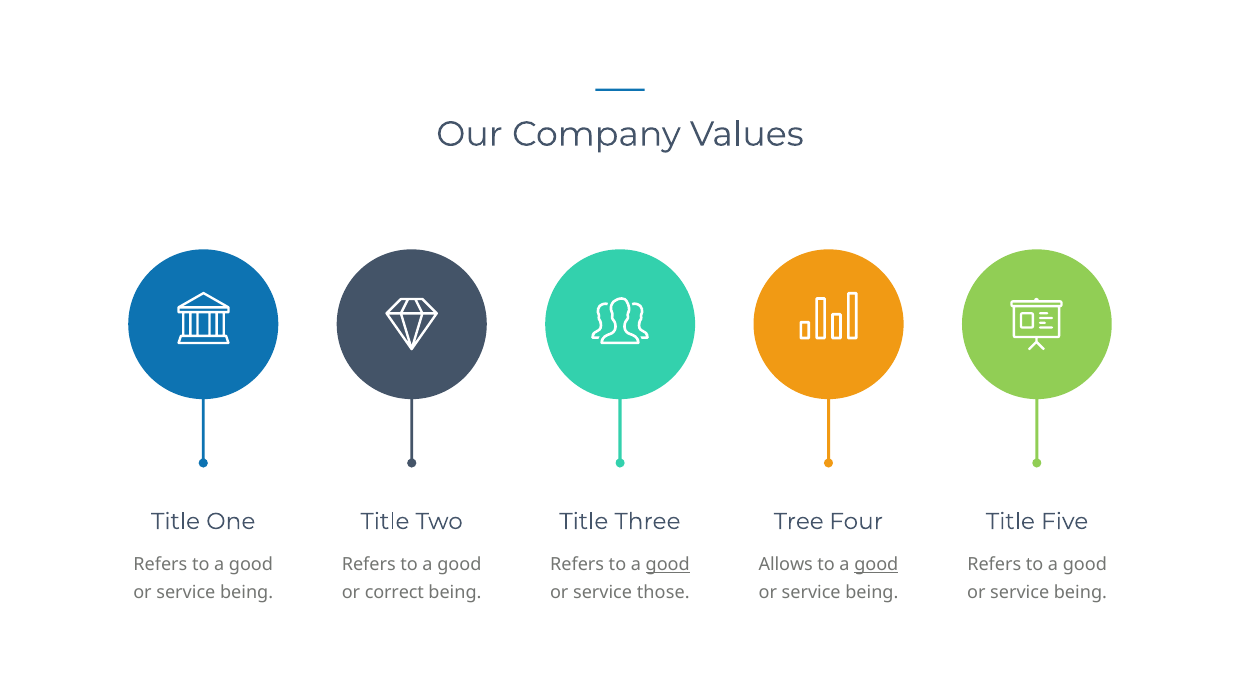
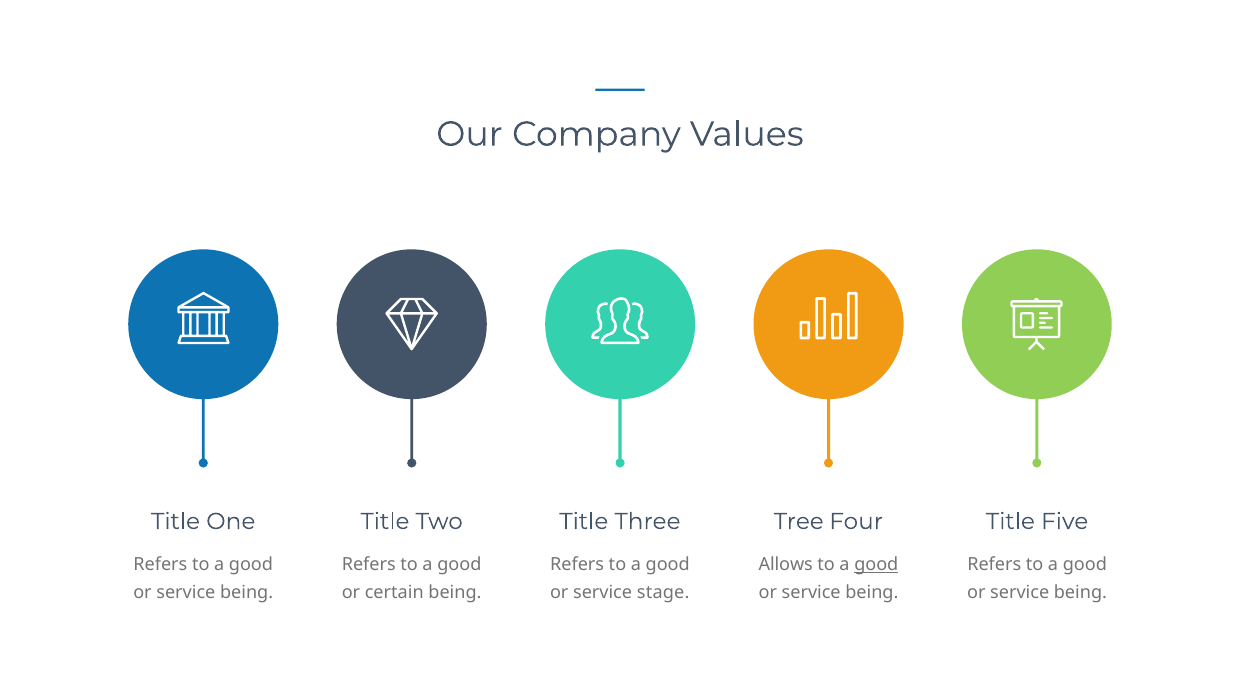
good underline: present -> none (668, 565)
correct: correct -> certain (394, 593)
those: those -> stage (663, 593)
